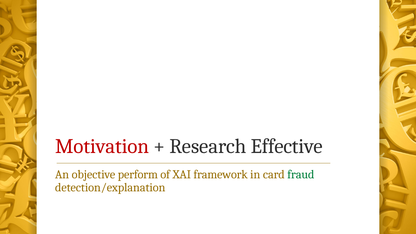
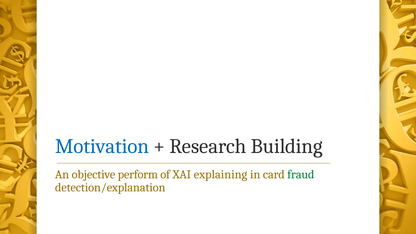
Motivation colour: red -> blue (102, 146)
Effective: Effective -> Building (287, 146)
framework: framework -> explaining (220, 174)
